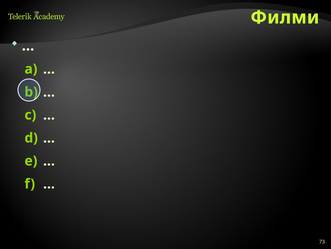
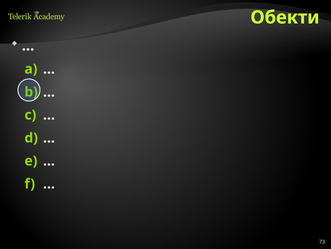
Филми: Филми -> Обекти (285, 17)
